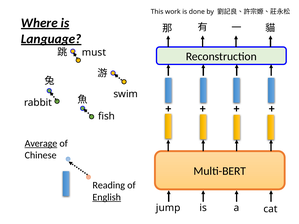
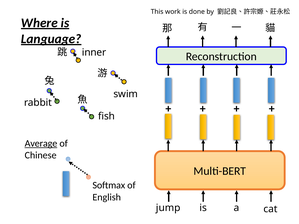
must: must -> inner (94, 52)
Reading: Reading -> Softmax (109, 185)
English underline: present -> none (107, 197)
